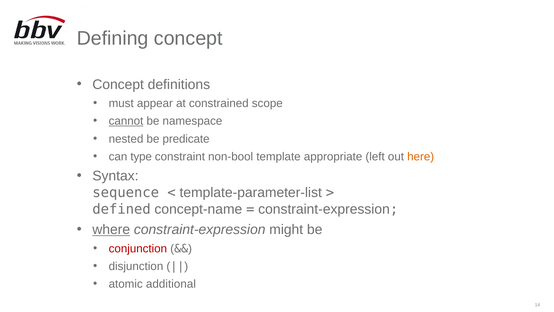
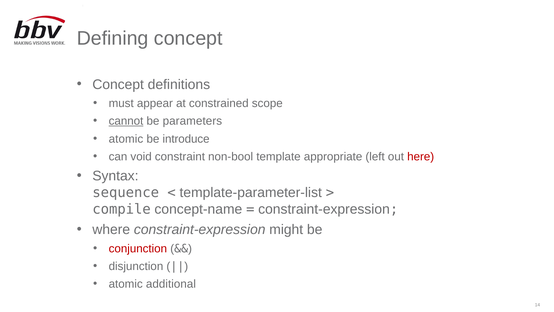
namespace: namespace -> parameters (192, 121)
nested: nested -> atomic (126, 139)
predicate: predicate -> introduce (186, 139)
type: type -> void (141, 156)
here colour: orange -> red (421, 156)
defined: defined -> compile (122, 209)
where underline: present -> none (111, 229)
